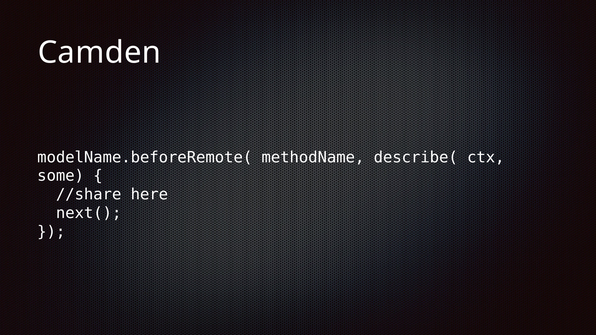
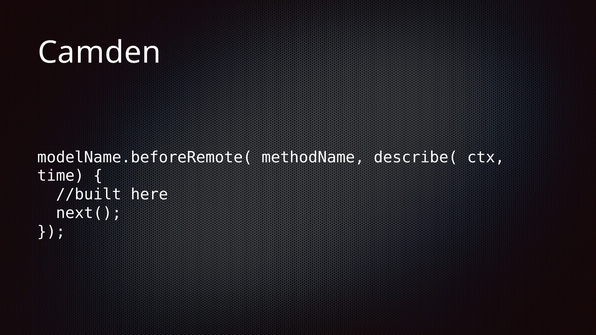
some: some -> time (61, 176)
//share: //share -> //built (89, 195)
